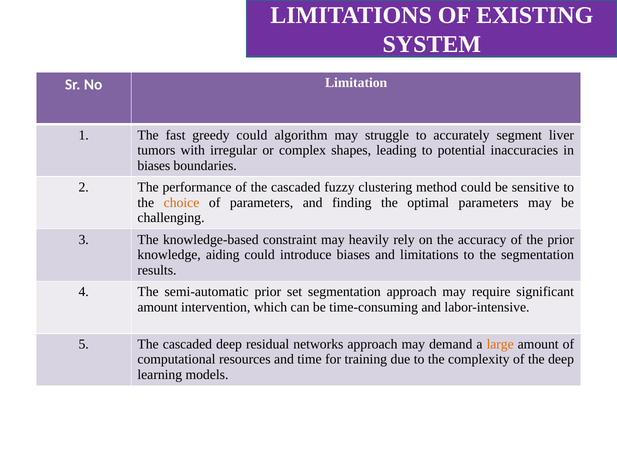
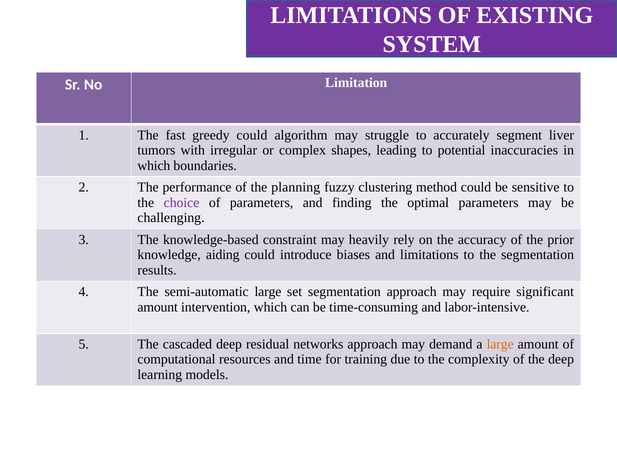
biases: biases -> which (154, 165)
of the cascaded: cascaded -> planning (296, 187)
choice colour: orange -> purple (182, 203)
semi-automatic prior: prior -> large (268, 292)
